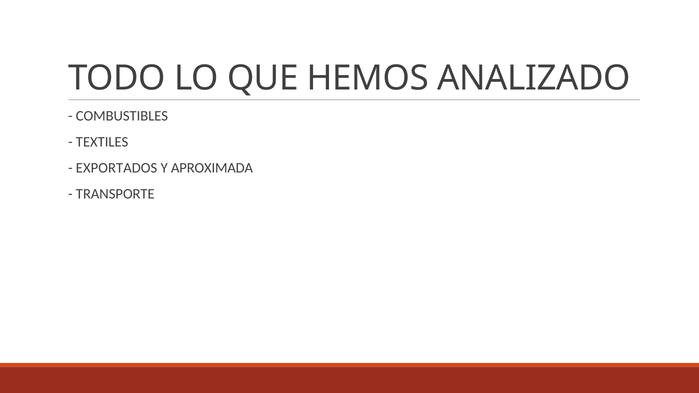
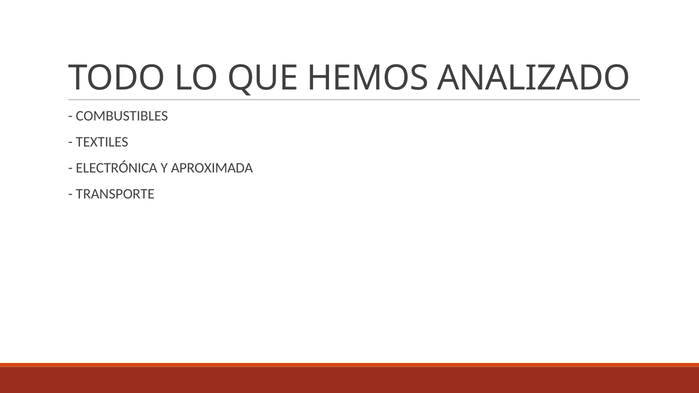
EXPORTADOS: EXPORTADOS -> ELECTRÓNICA (117, 168)
